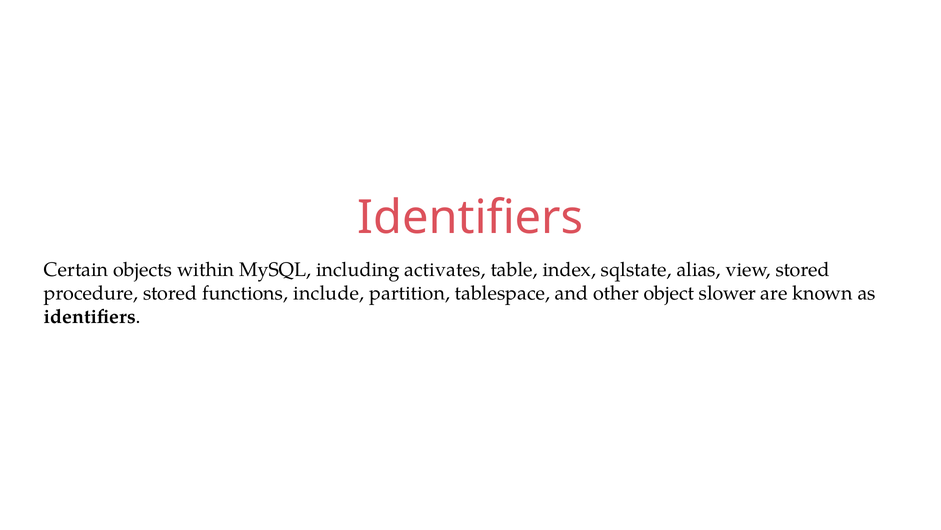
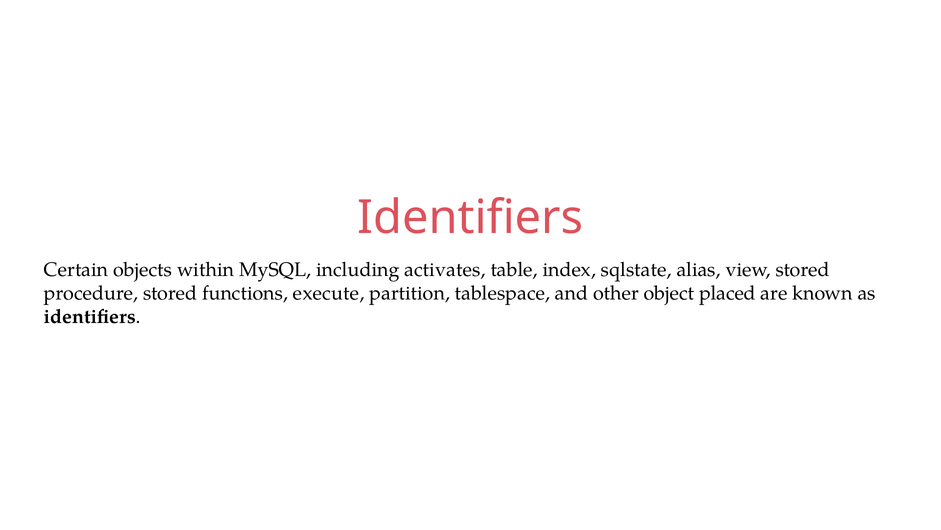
include: include -> execute (329, 293)
slower: slower -> placed (728, 293)
